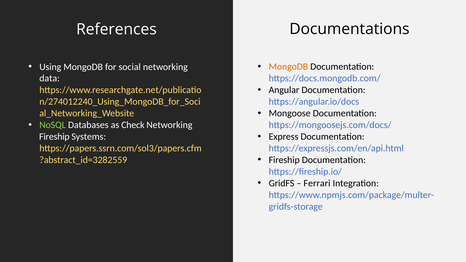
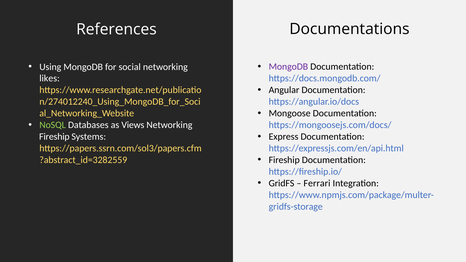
MongoDB colour: orange -> purple (288, 67)
data: data -> likes (50, 78)
Check: Check -> Views (133, 125)
